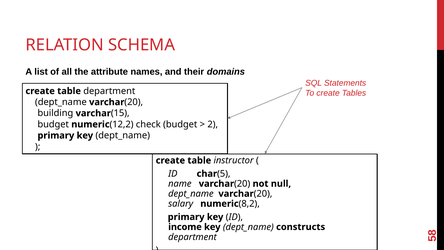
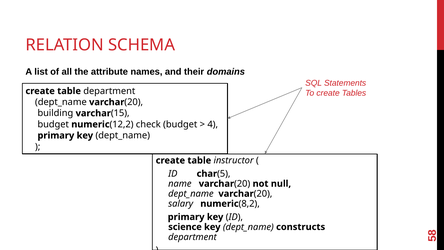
2: 2 -> 4 (213, 124)
income: income -> science (185, 227)
